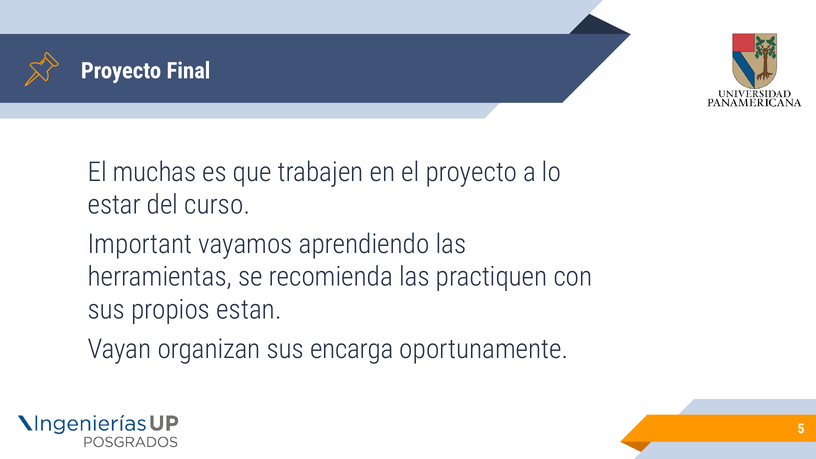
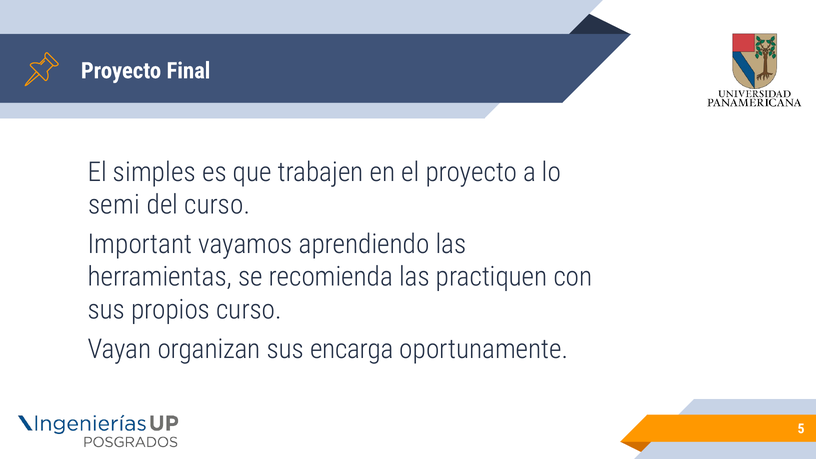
muchas: muchas -> simples (154, 172)
estar: estar -> semi (114, 205)
propios estan: estan -> curso (249, 310)
